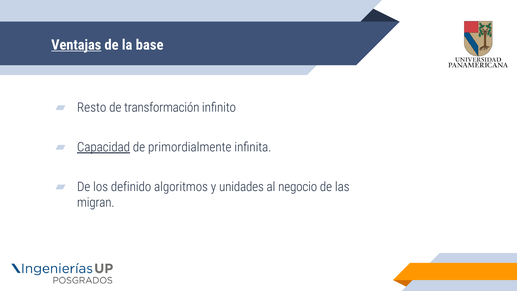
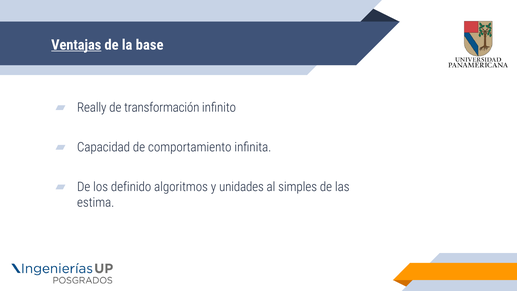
Resto: Resto -> Really (92, 108)
Capacidad underline: present -> none (104, 147)
primordialmente: primordialmente -> comportamiento (190, 147)
negocio: negocio -> simples (298, 187)
migran: migran -> estima (96, 202)
